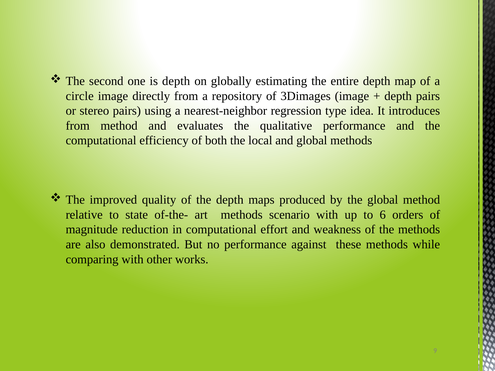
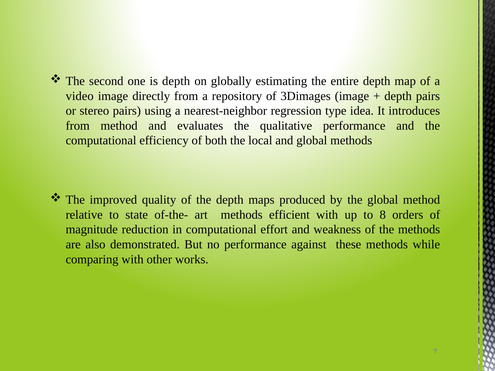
circle: circle -> video (80, 96)
scenario: scenario -> efficient (289, 215)
6: 6 -> 8 (383, 215)
